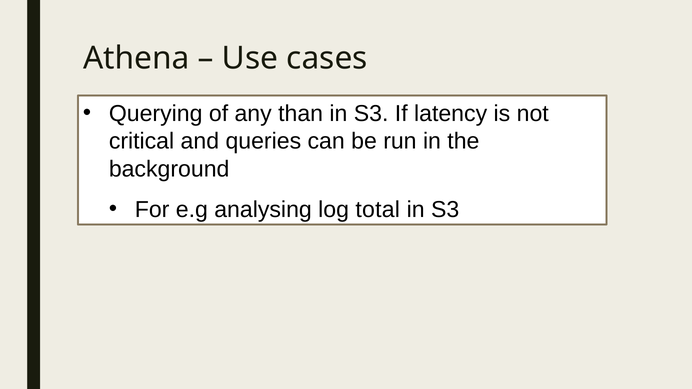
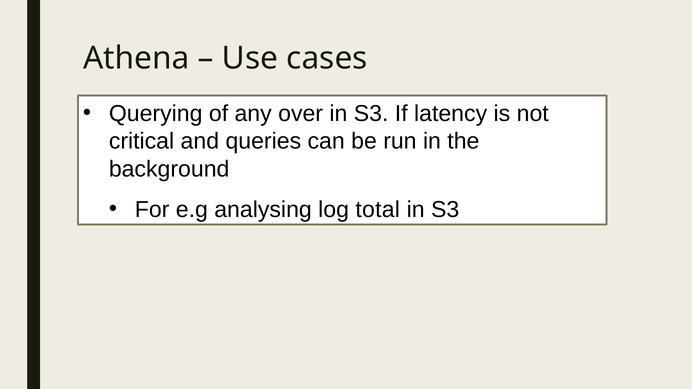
than: than -> over (301, 114)
